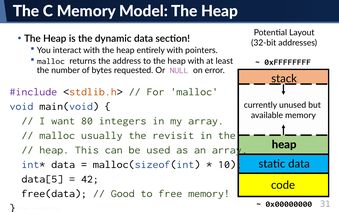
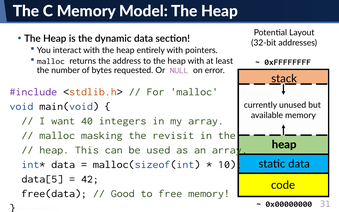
80: 80 -> 40 (87, 121)
usually: usually -> masking (102, 135)
